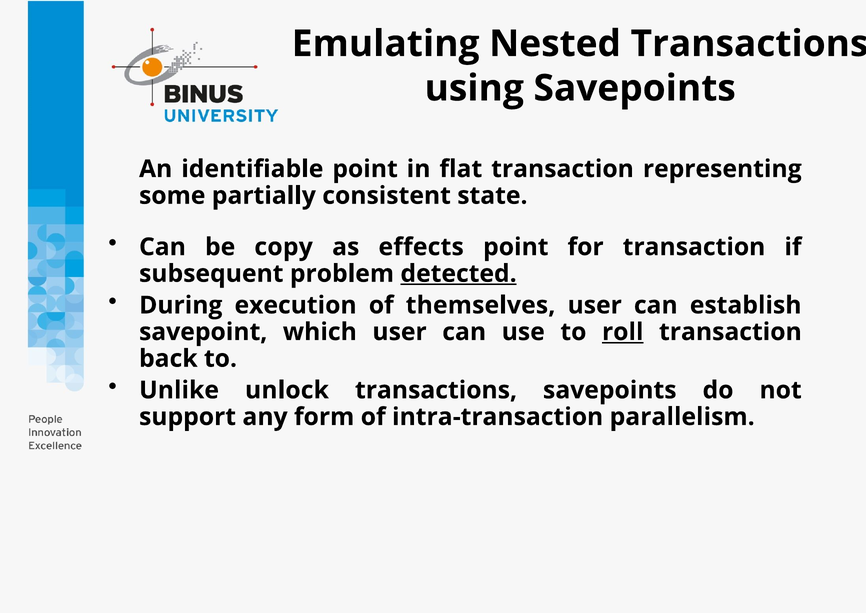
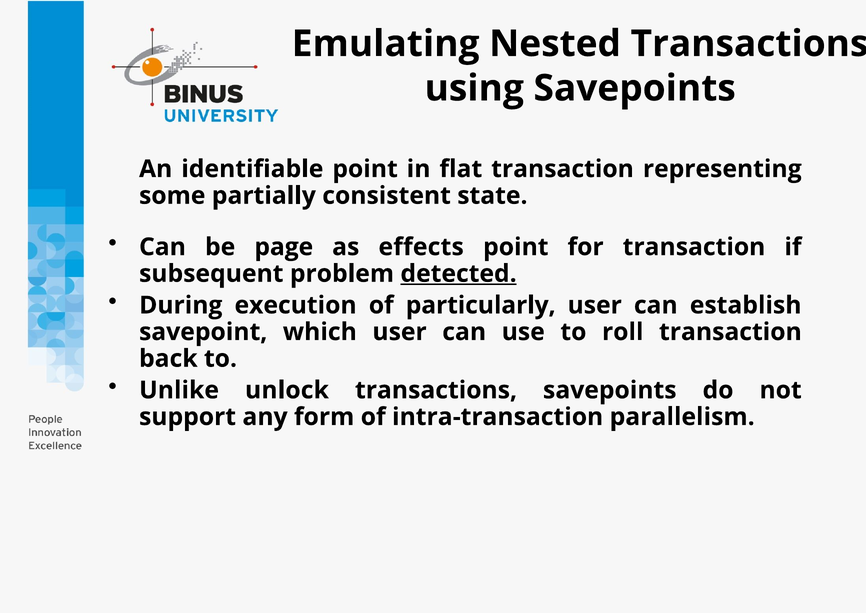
copy: copy -> page (284, 247)
themselves: themselves -> particularly (481, 305)
roll underline: present -> none (623, 332)
